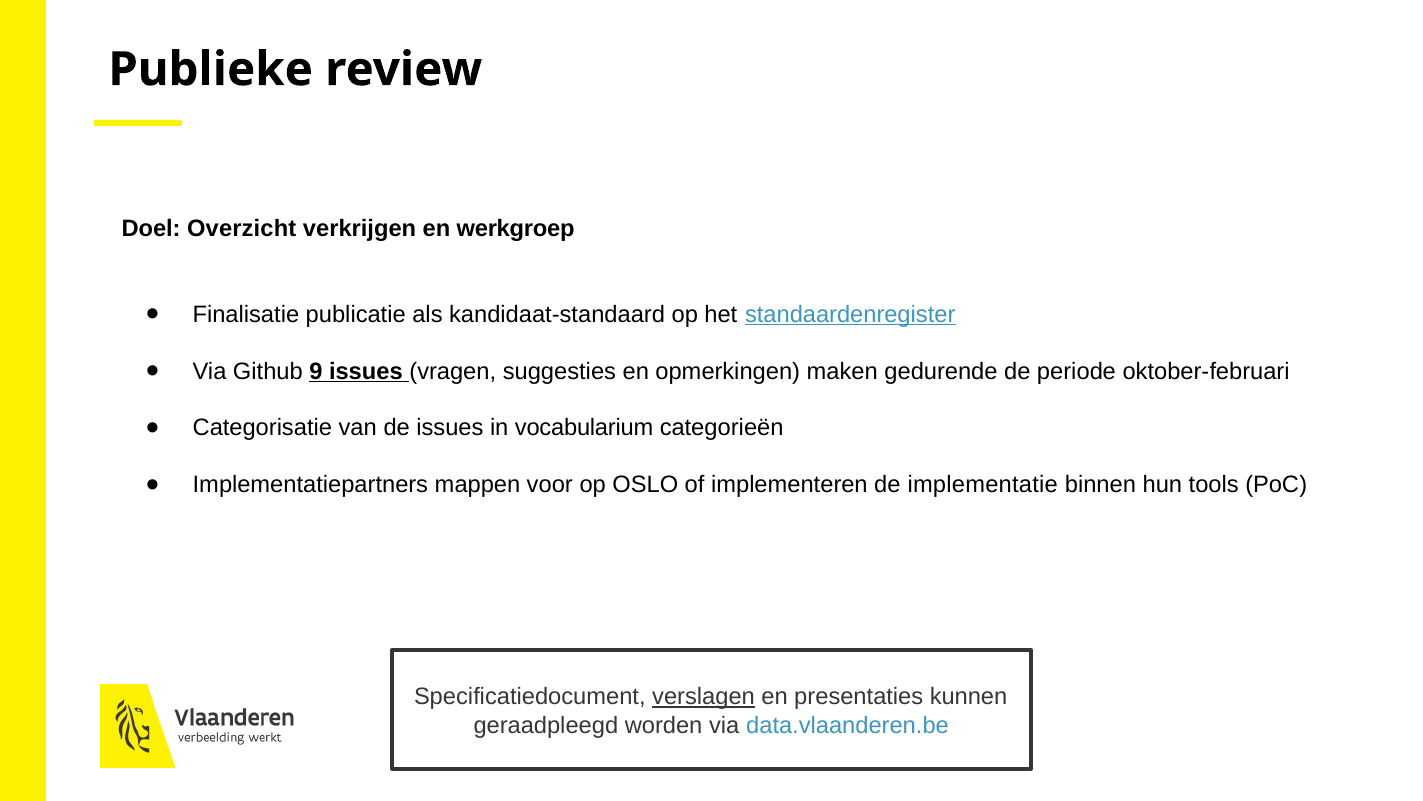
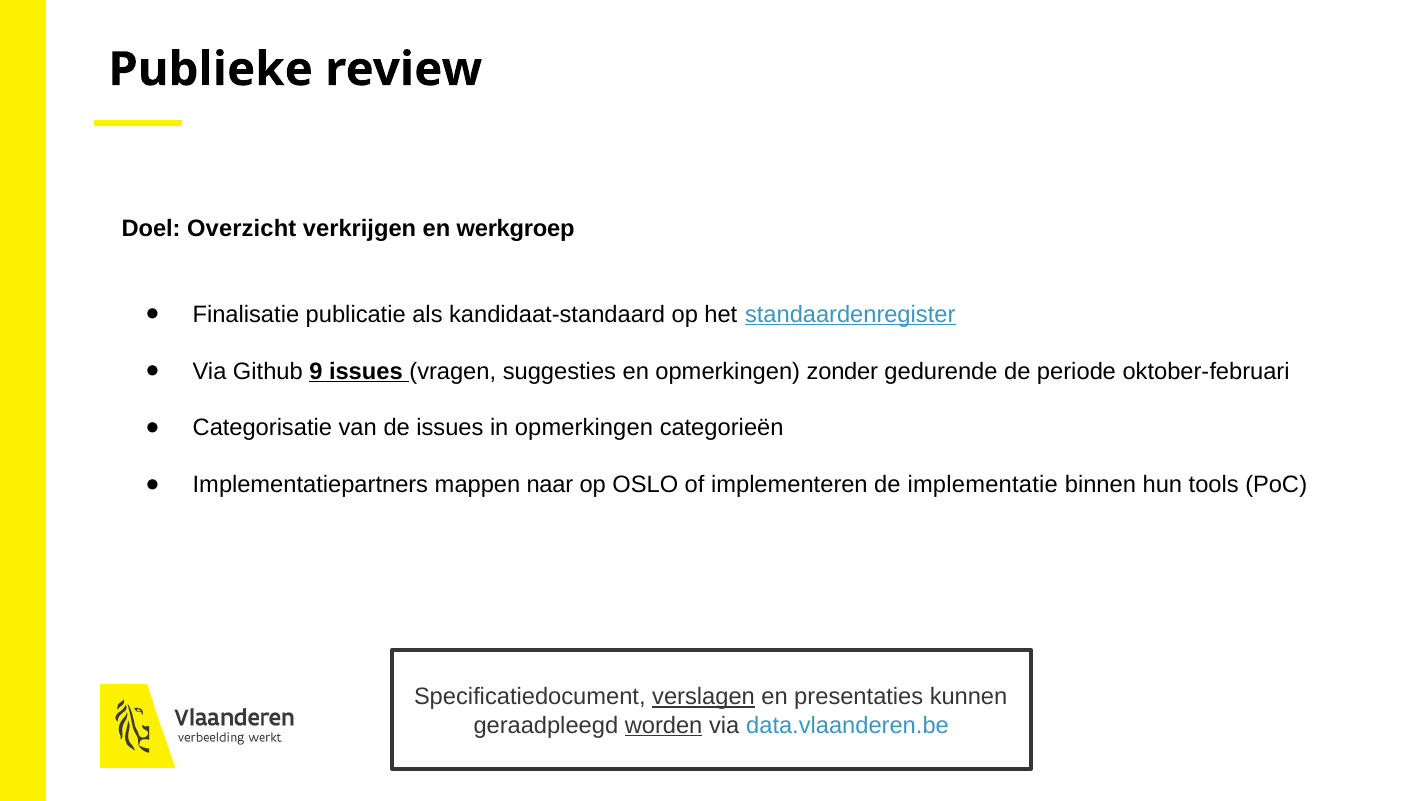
maken: maken -> zonder (842, 371)
in vocabularium: vocabularium -> opmerkingen (584, 428)
voor: voor -> naar (550, 485)
worden underline: none -> present (664, 725)
